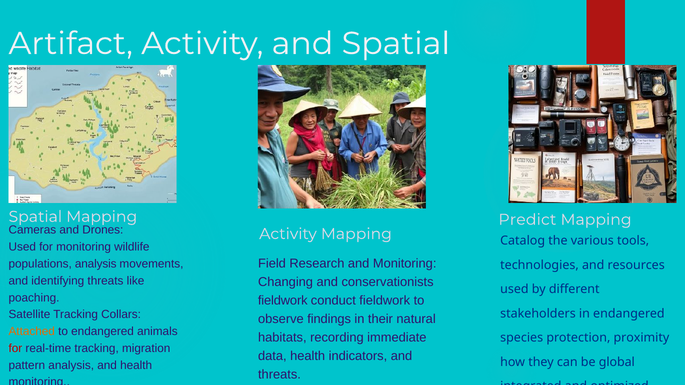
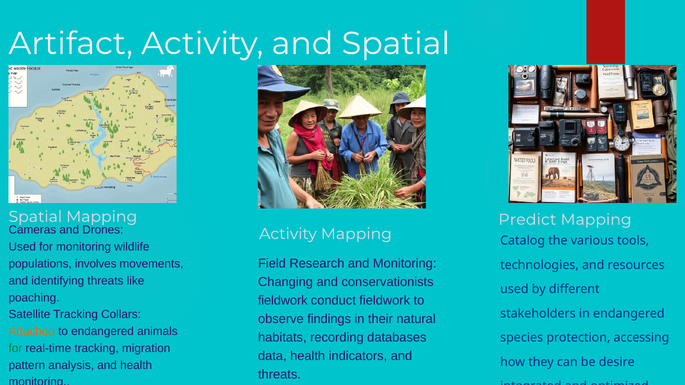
populations analysis: analysis -> involves (96, 264)
immediate: immediate -> databases (397, 338)
proximity: proximity -> accessing (641, 338)
for colour: red -> green (15, 349)
global: global -> desire (617, 362)
